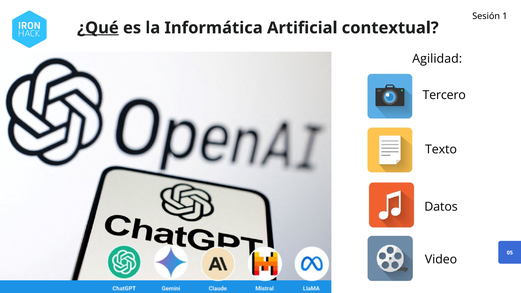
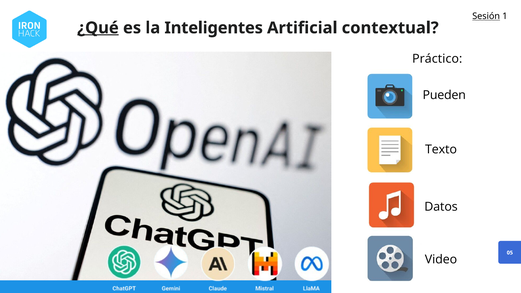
Sesión underline: none -> present (486, 16)
Informática: Informática -> Inteligentes (214, 28)
Agilidad: Agilidad -> Práctico (437, 59)
Tercero: Tercero -> Pueden (444, 95)
